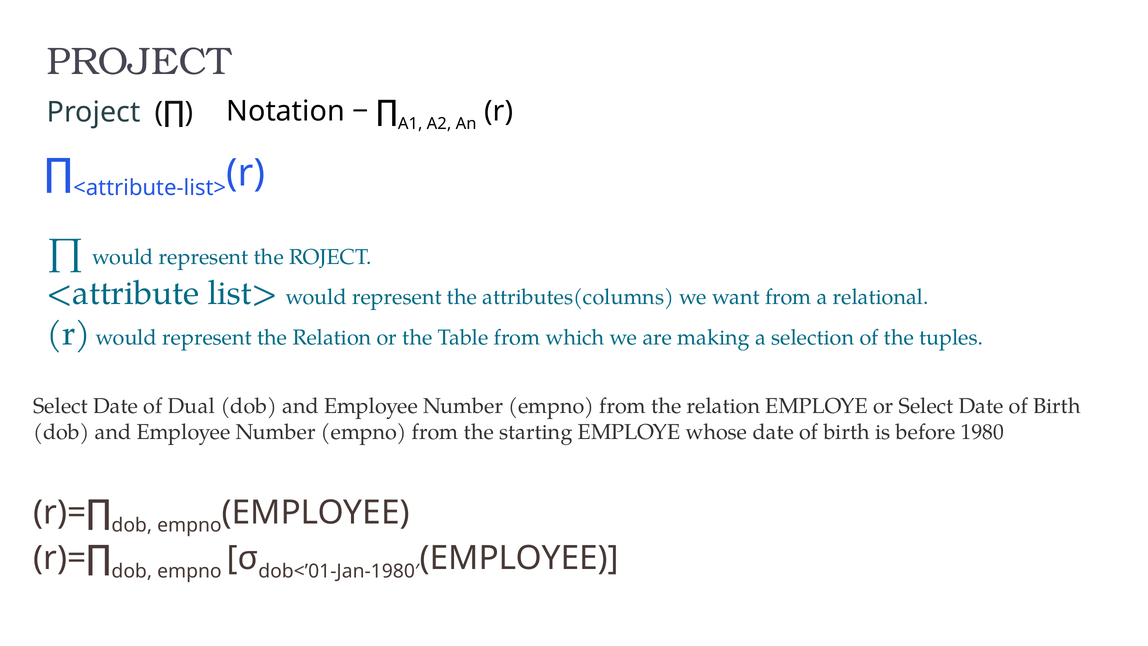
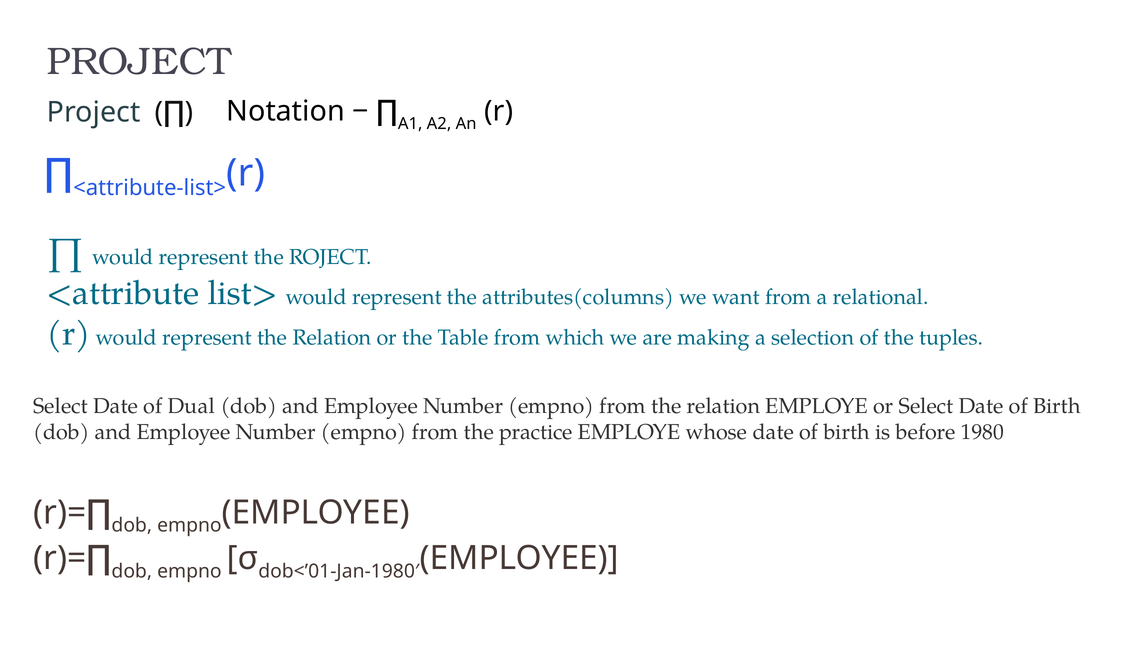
starting: starting -> practice (536, 432)
